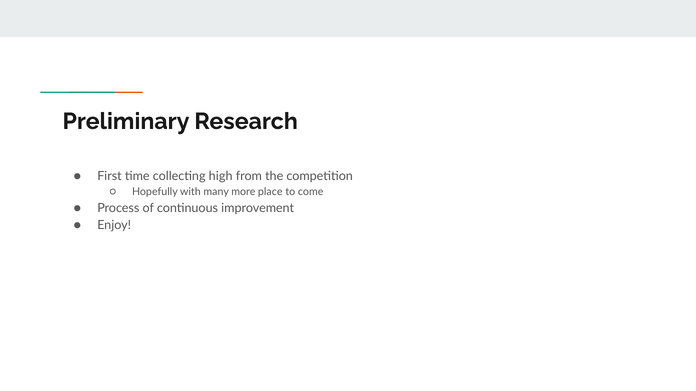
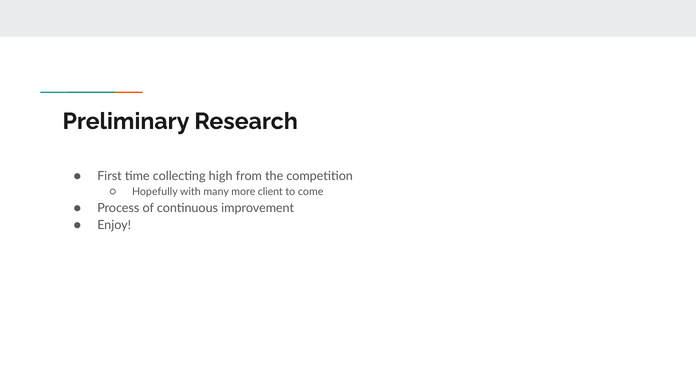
place: place -> client (270, 192)
